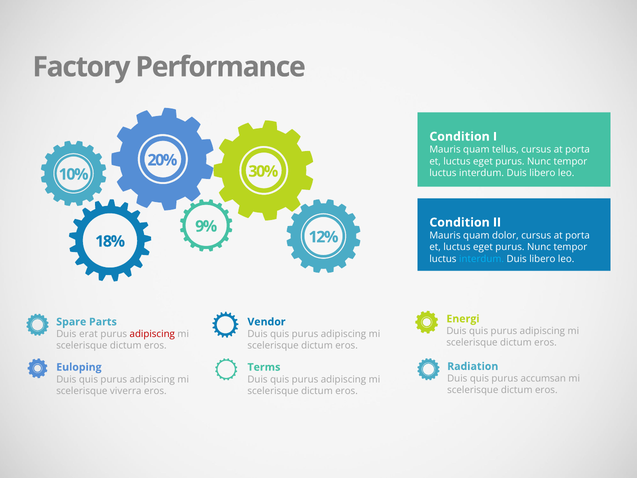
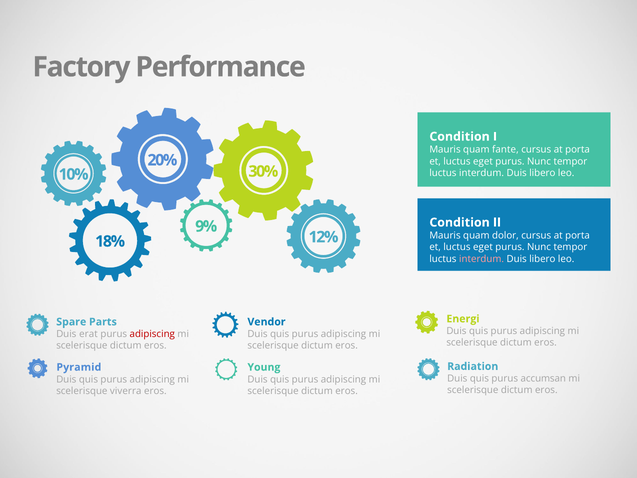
tellus: tellus -> fante (505, 150)
interdum colour: light blue -> pink (482, 259)
Euloping: Euloping -> Pyramid (79, 367)
Terms: Terms -> Young (264, 367)
